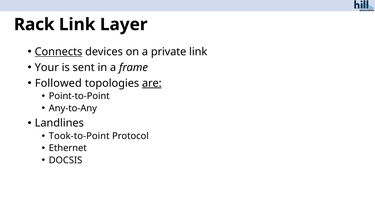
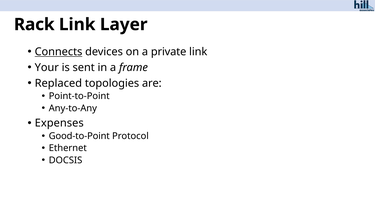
Followed: Followed -> Replaced (58, 83)
are underline: present -> none (152, 83)
Landlines: Landlines -> Expenses (59, 123)
Took-to-Point: Took-to-Point -> Good-to-Point (79, 136)
